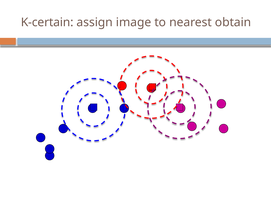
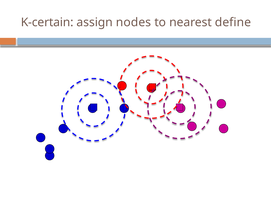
image: image -> nodes (134, 22)
obtain: obtain -> define (233, 22)
